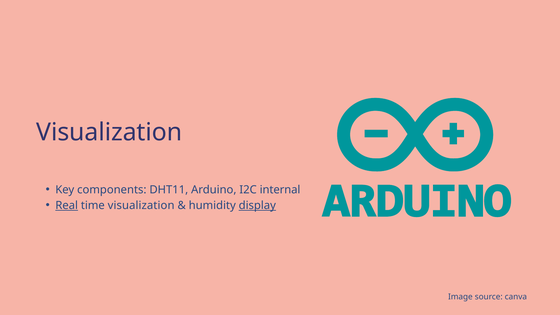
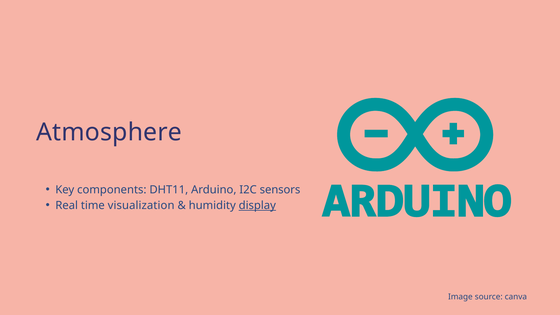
Visualization: Visualization -> Atmosphere (109, 132)
internal: internal -> sensors (280, 190)
Real underline: present -> none (67, 205)
